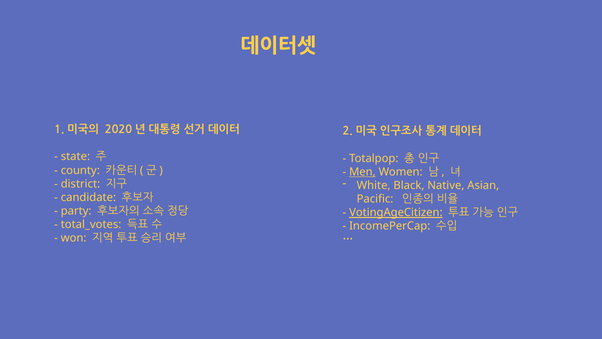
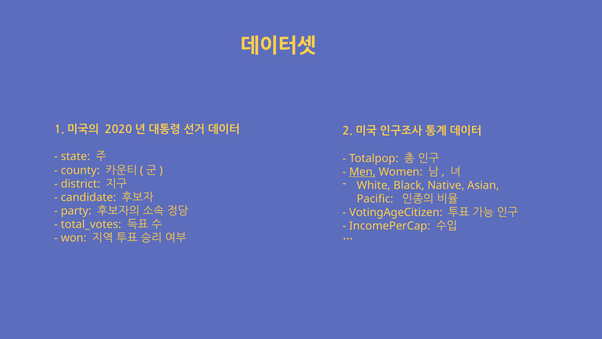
VotingAgeCitizen underline: present -> none (396, 212)
